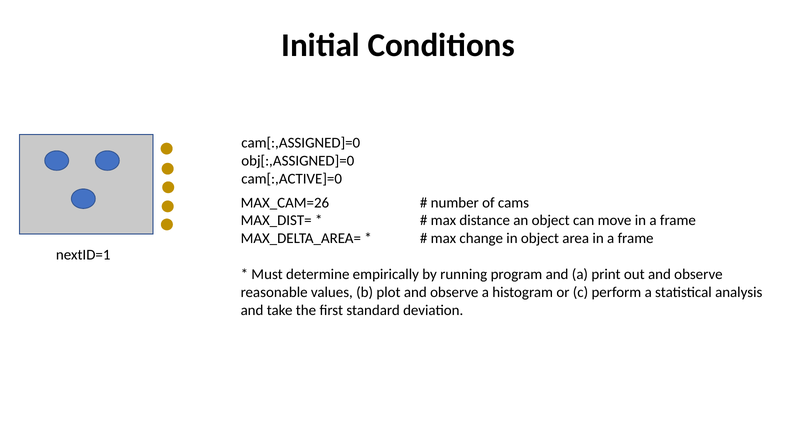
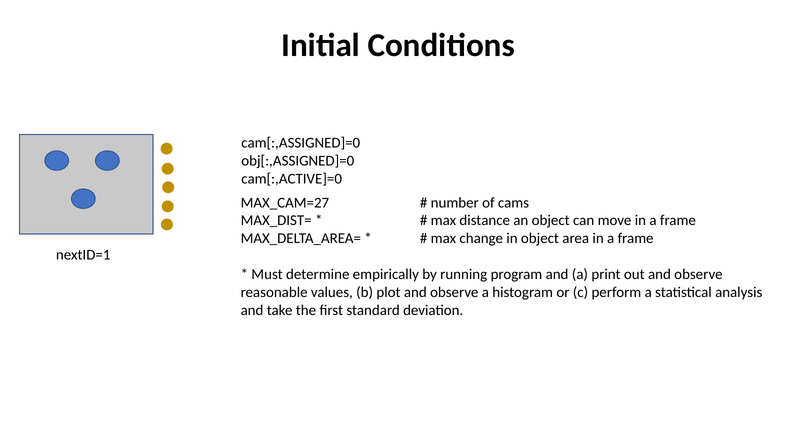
MAX_CAM=26: MAX_CAM=26 -> MAX_CAM=27 (285, 203)
